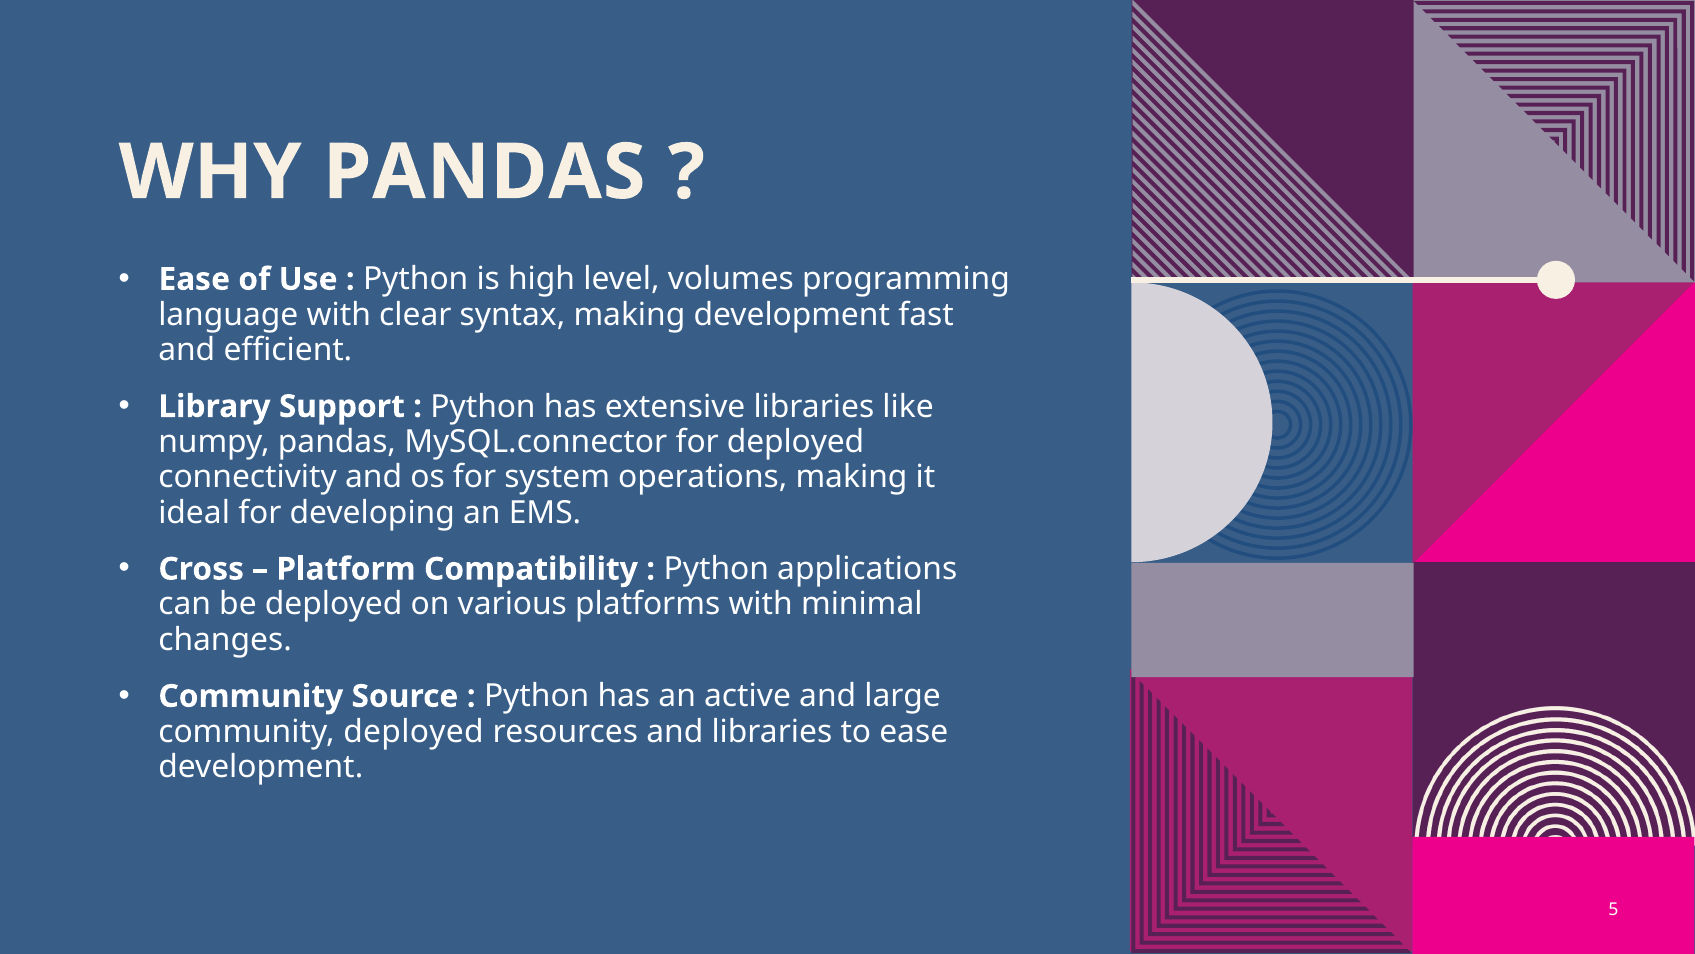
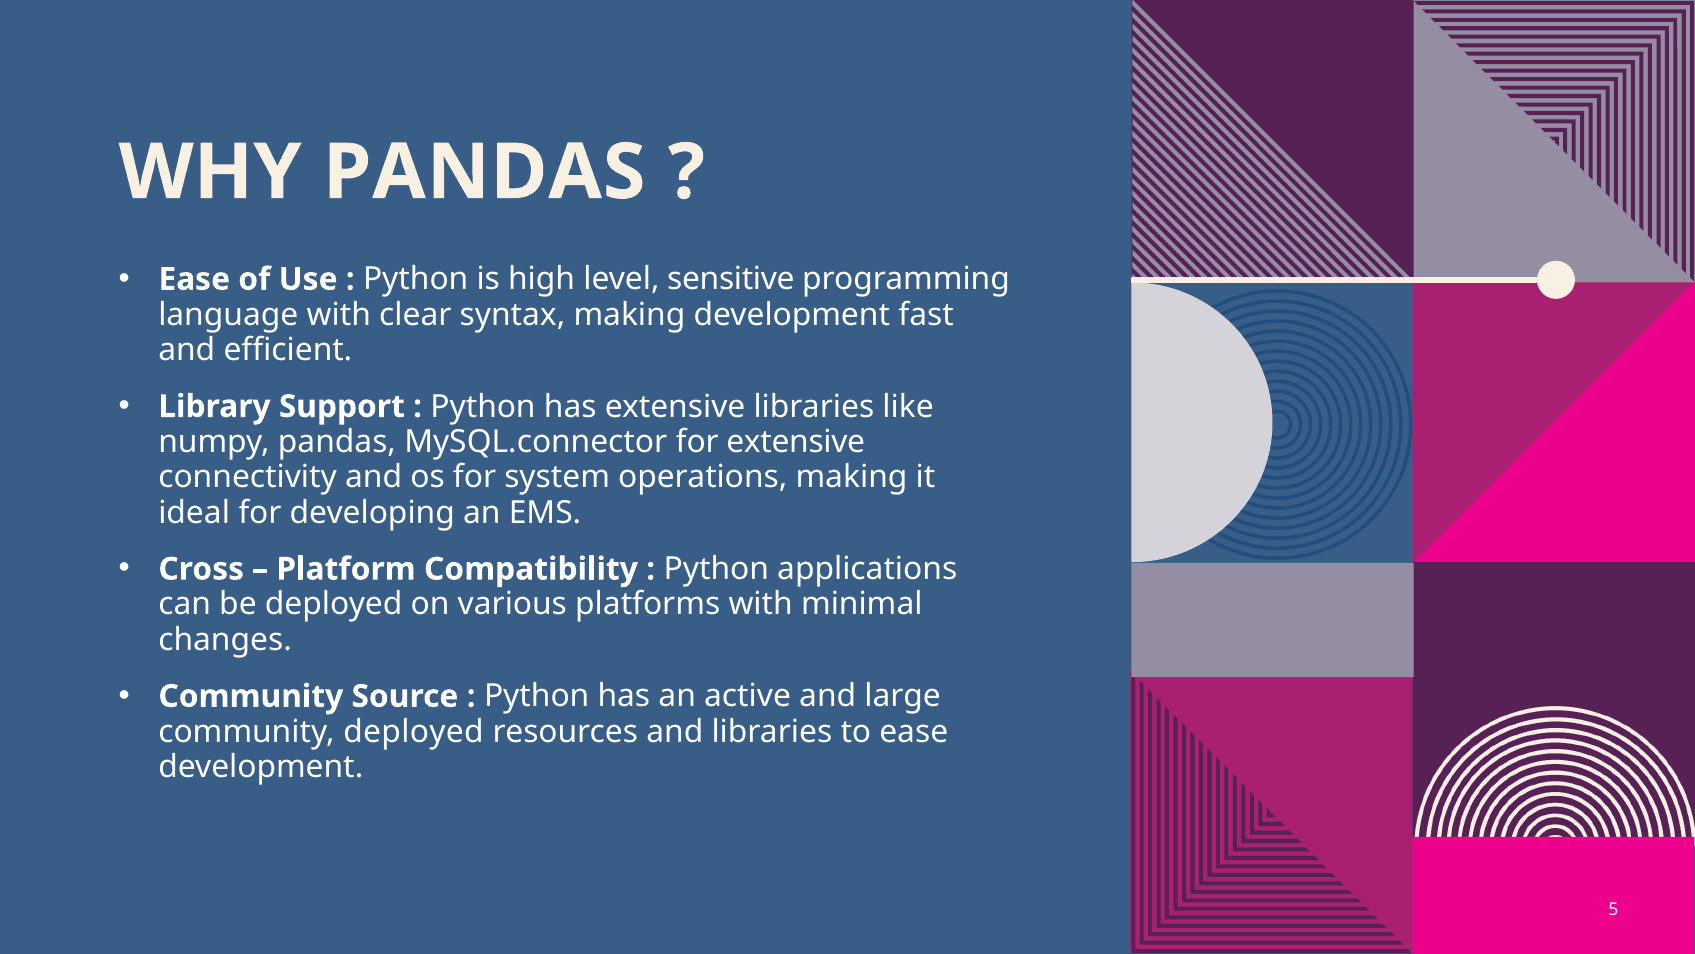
volumes: volumes -> sensitive (731, 279)
for deployed: deployed -> extensive (796, 442)
